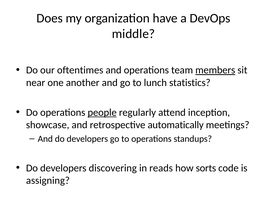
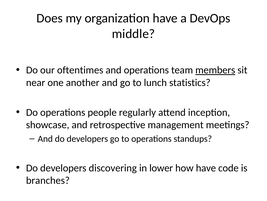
people underline: present -> none (102, 112)
automatically: automatically -> management (176, 124)
reads: reads -> lower (161, 167)
how sorts: sorts -> have (206, 167)
assigning: assigning -> branches (48, 180)
